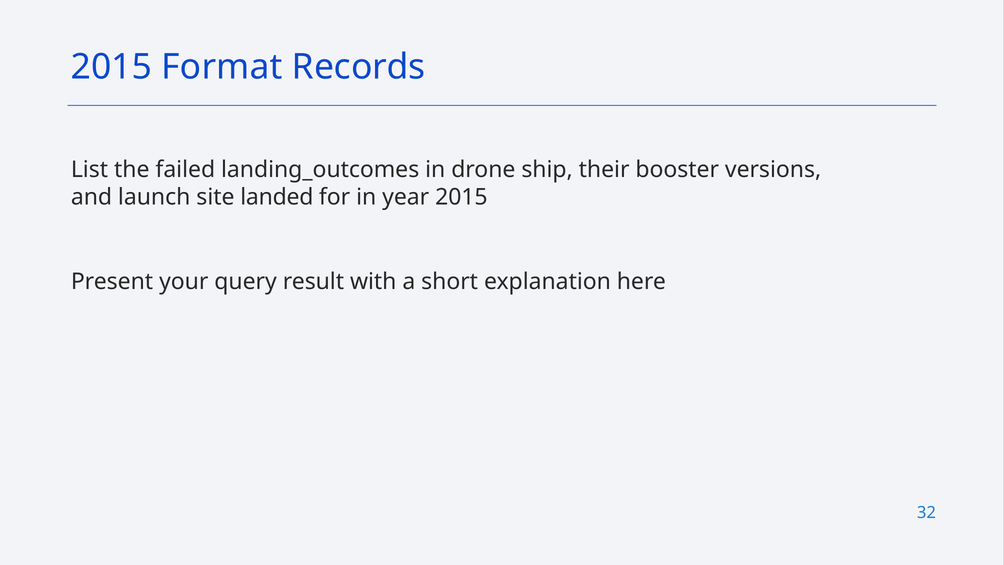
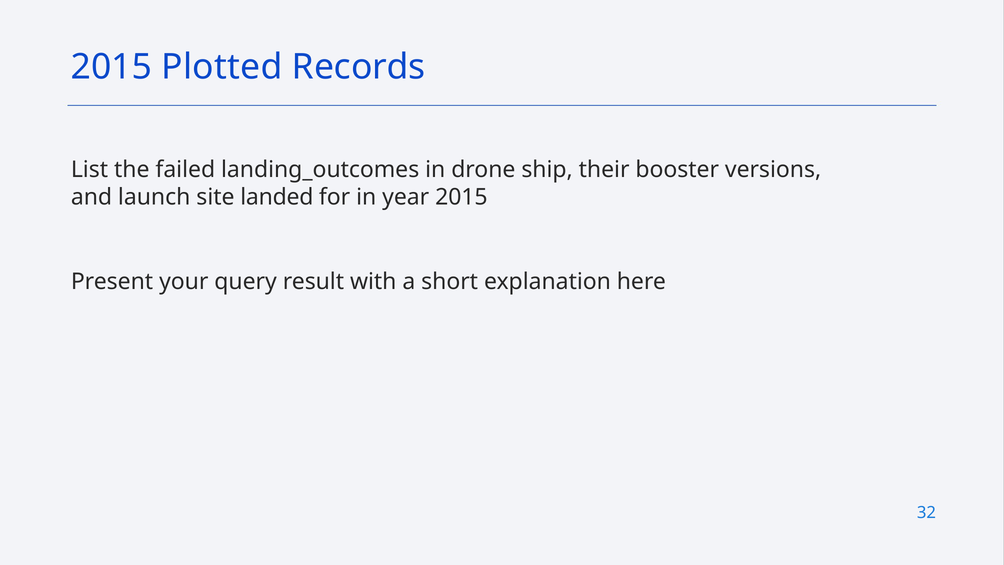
Format: Format -> Plotted (222, 67)
